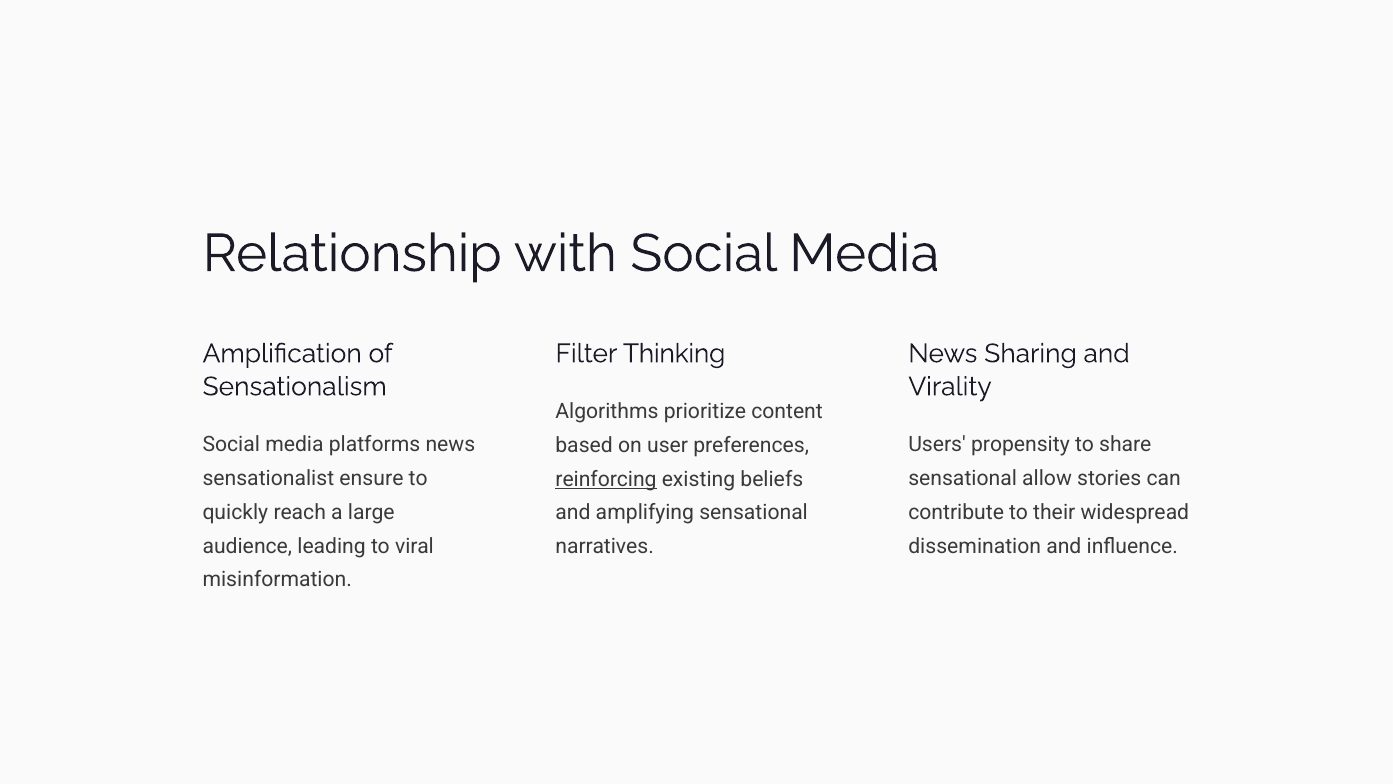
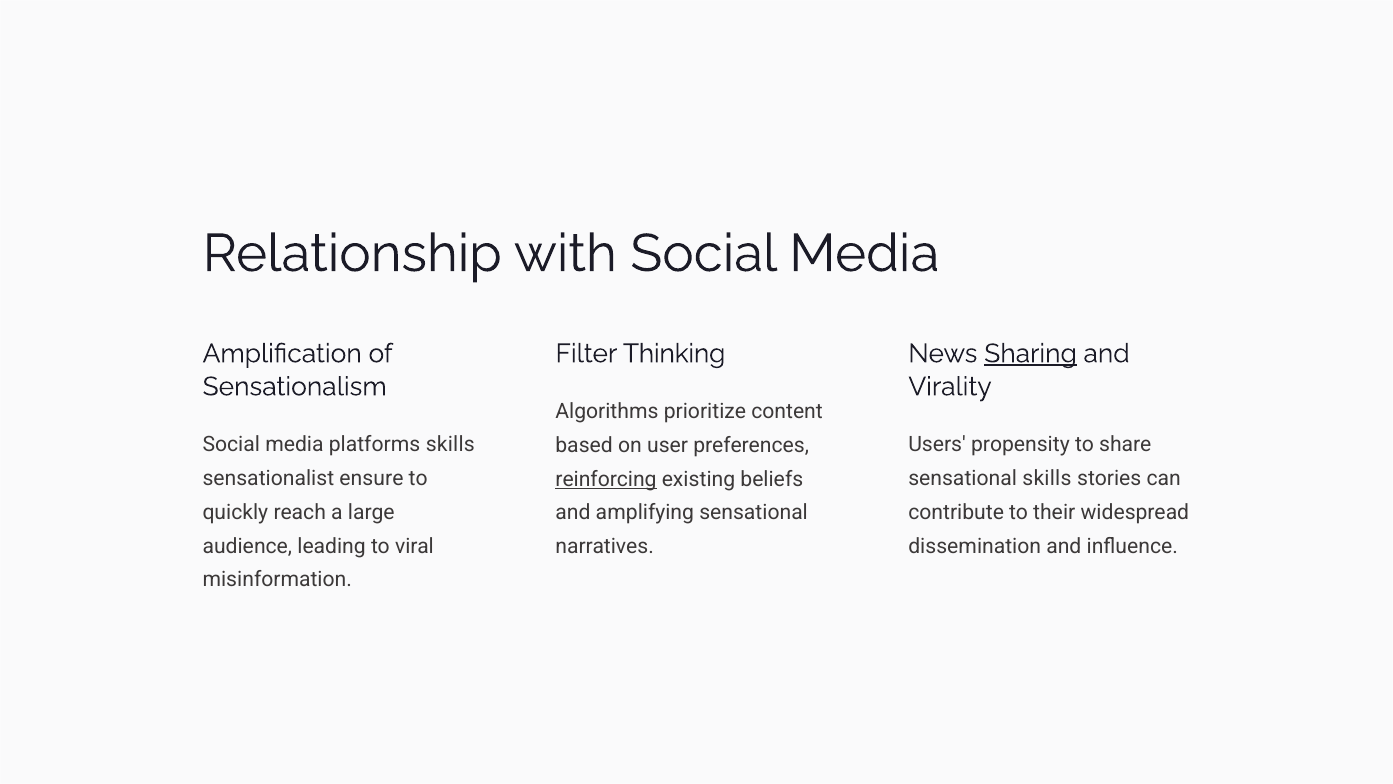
Sharing underline: none -> present (1031, 353)
platforms news: news -> skills (450, 444)
sensational allow: allow -> skills (1047, 478)
